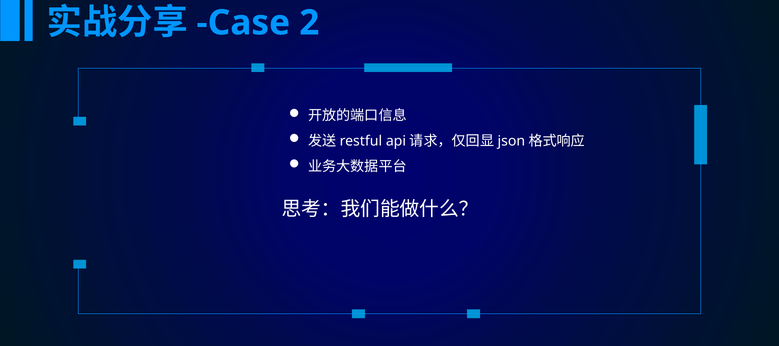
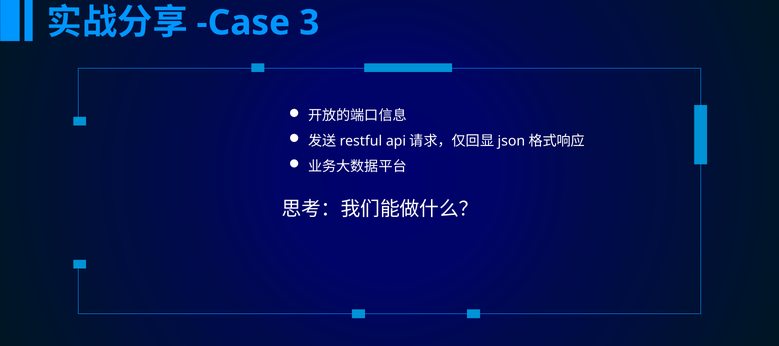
2: 2 -> 3 (309, 23)
